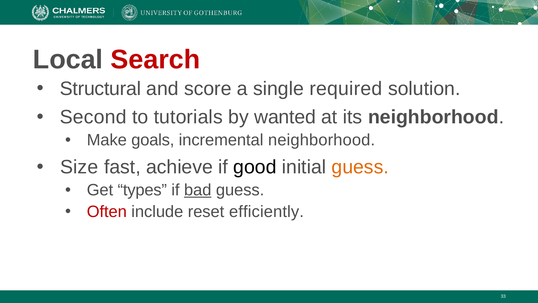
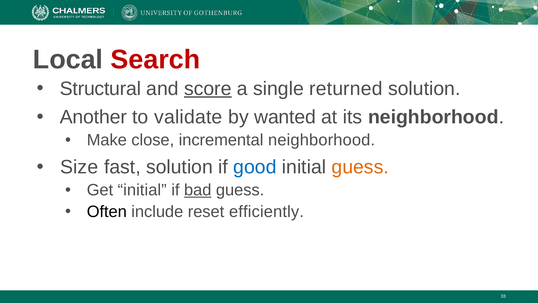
score underline: none -> present (208, 89)
required: required -> returned (346, 89)
Second: Second -> Another (93, 117)
tutorials: tutorials -> validate (188, 117)
goals: goals -> close (153, 140)
fast achieve: achieve -> solution (180, 167)
good colour: black -> blue (255, 167)
Get types: types -> initial (142, 190)
Often colour: red -> black (107, 211)
